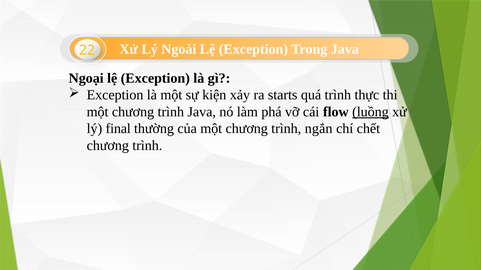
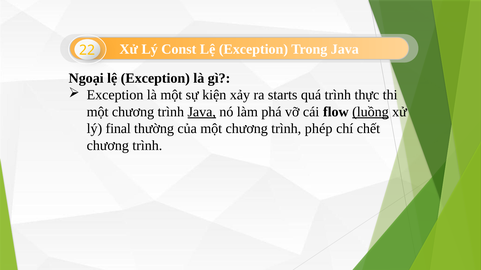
Ngoài: Ngoài -> Const (179, 49)
Java underline: none -> present (202, 112)
ngắn: ngắn -> phép (319, 129)
